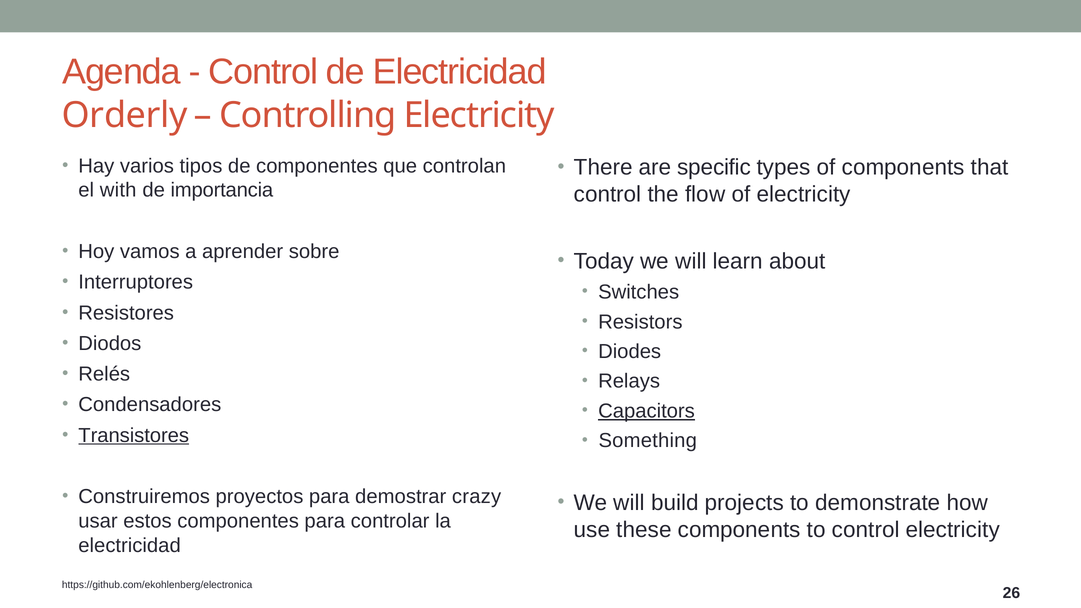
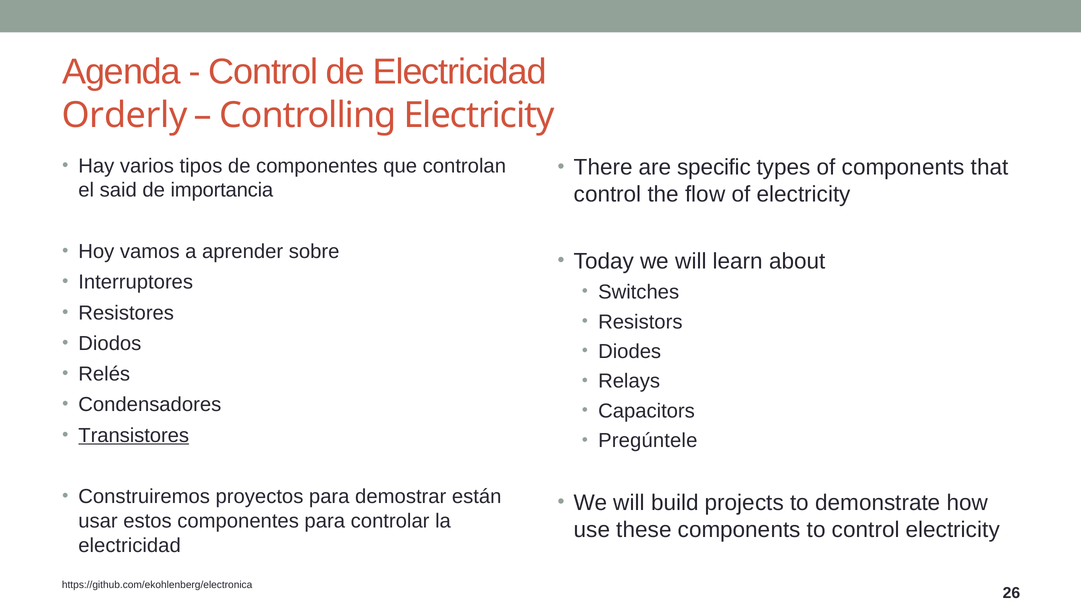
with: with -> said (118, 190)
Capacitors underline: present -> none (647, 411)
Something: Something -> Pregúntele (648, 441)
crazy: crazy -> están (477, 497)
